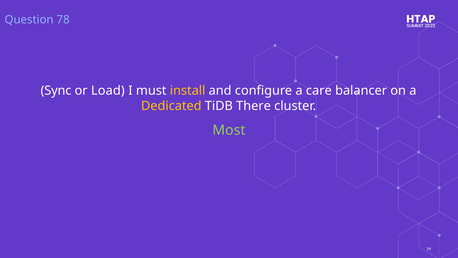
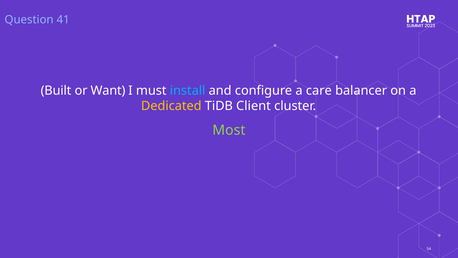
78: 78 -> 41 (63, 20)
Sync: Sync -> Built (56, 91)
Load: Load -> Want (108, 91)
install colour: yellow -> light blue (188, 91)
There: There -> Client (254, 106)
